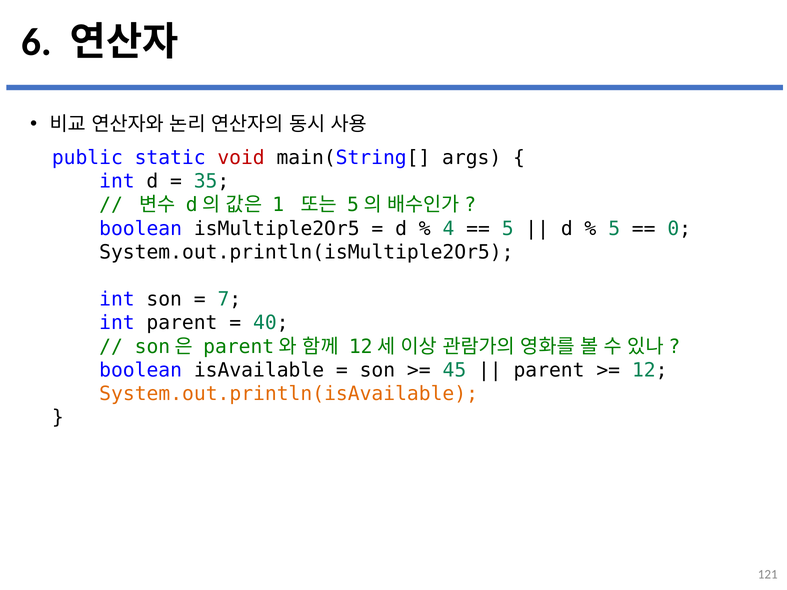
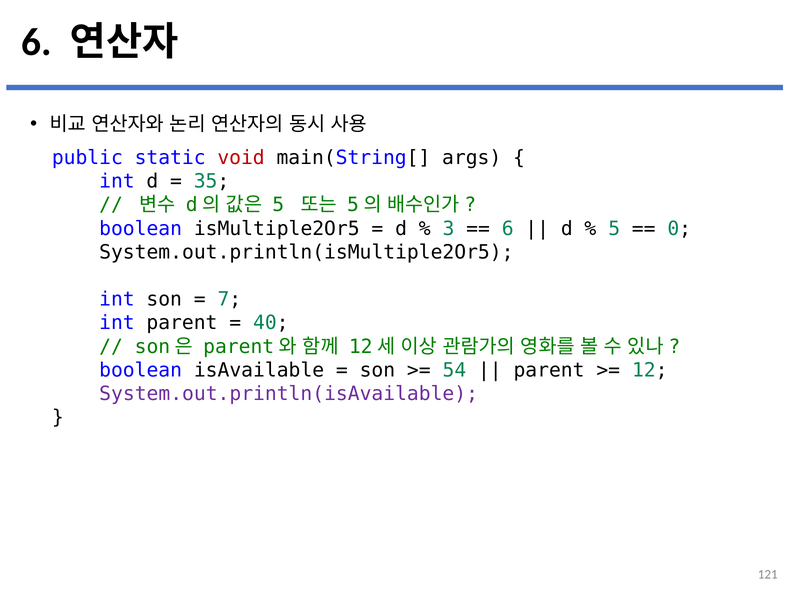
1: 1 -> 5 (278, 205)
4: 4 -> 3 (449, 229)
5: 5 -> 6 (508, 229)
45: 45 -> 54 (454, 370)
System.out.println(isAvailable colour: orange -> purple (289, 394)
